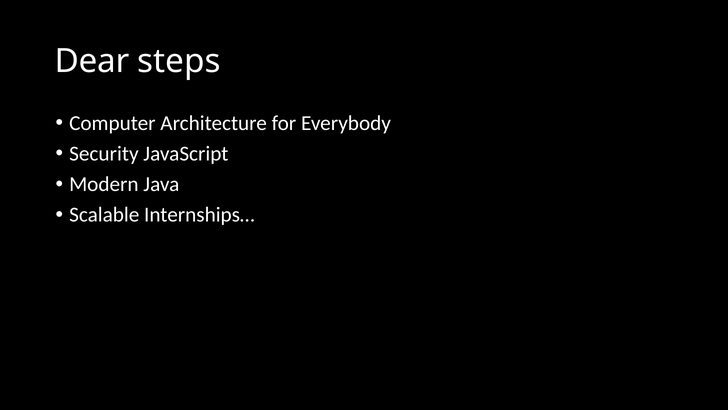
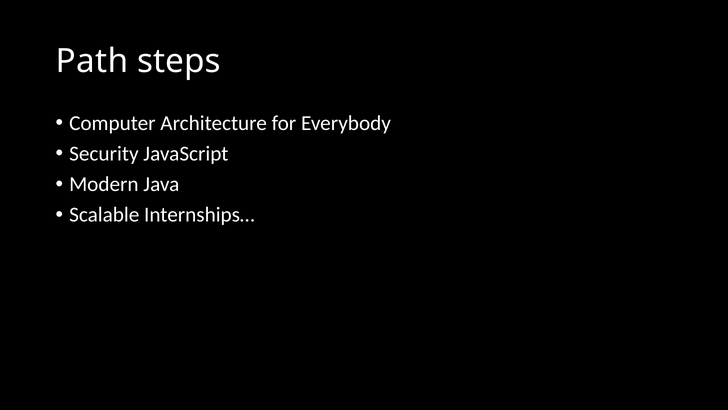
Dear: Dear -> Path (92, 61)
